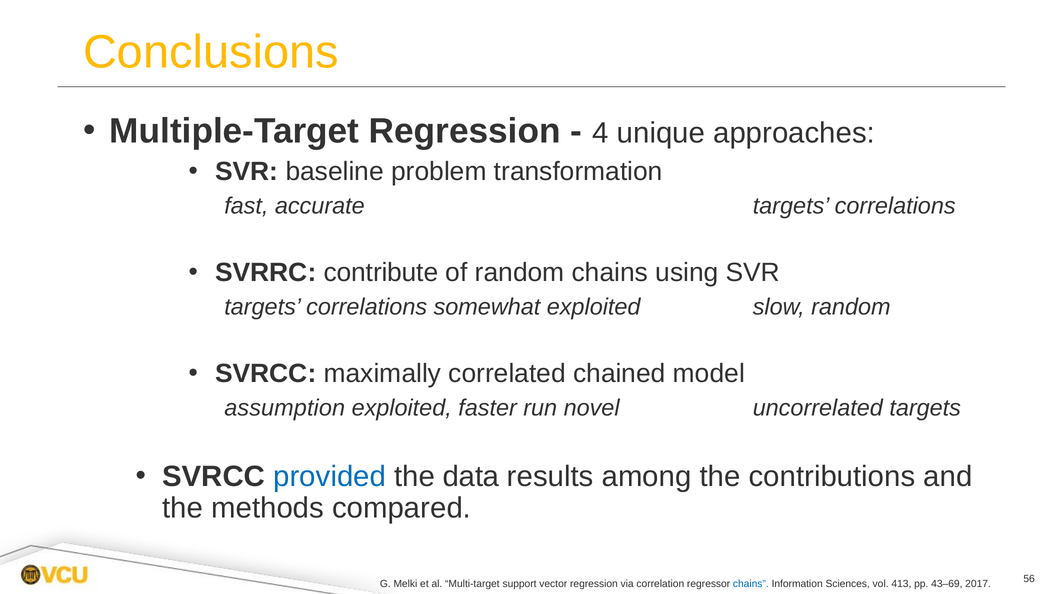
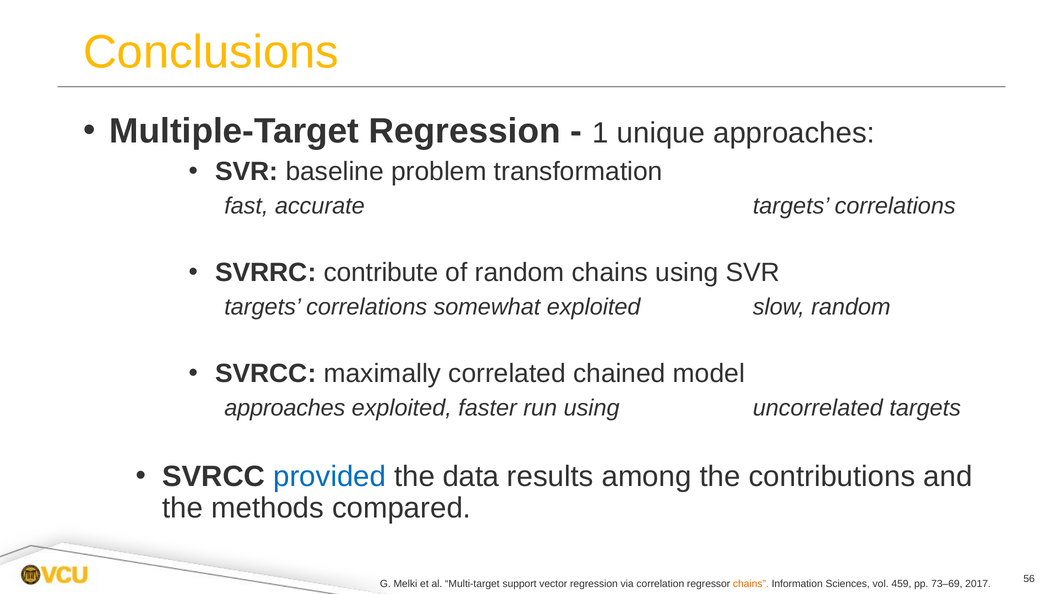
4: 4 -> 1 (601, 133)
assumption: assumption -> approaches (285, 408)
run novel: novel -> using (592, 408)
chains colour: blue -> orange (751, 584)
413: 413 -> 459 (901, 584)
43–69: 43–69 -> 73–69 (947, 584)
